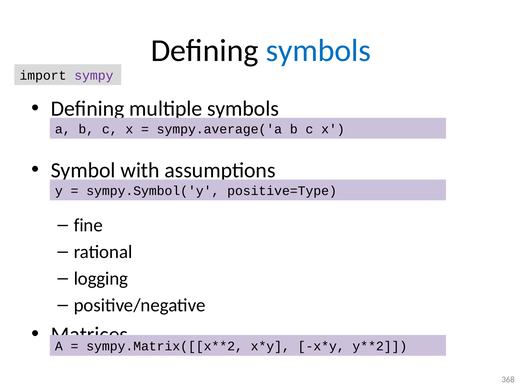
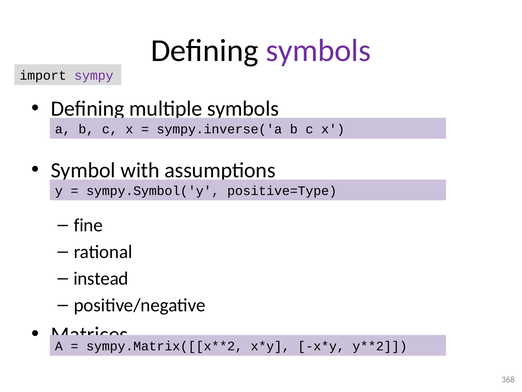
symbols colour: blue -> purple (318, 51)
sympy.average('a: sympy.average('a -> sympy.inverse('a (219, 129)
logging: logging -> instead (101, 278)
